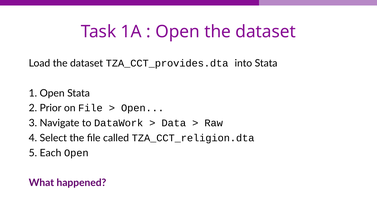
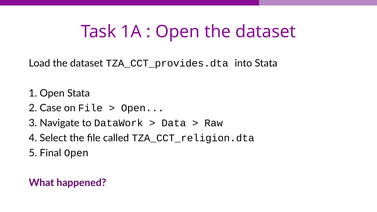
Prior: Prior -> Case (51, 108)
Each: Each -> Final (51, 153)
